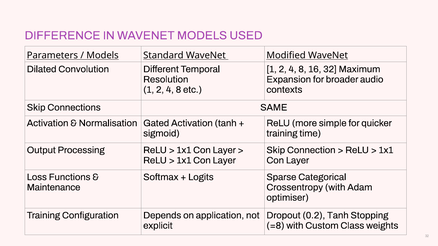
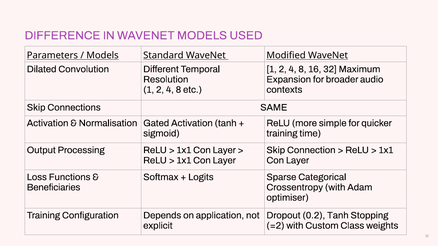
Maintenance: Maintenance -> Beneficiaries (54, 188)
=8: =8 -> =2 (275, 226)
